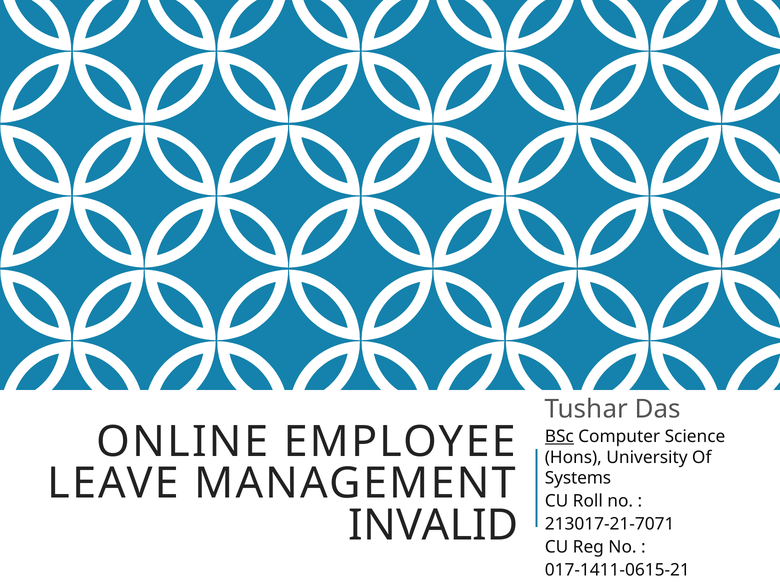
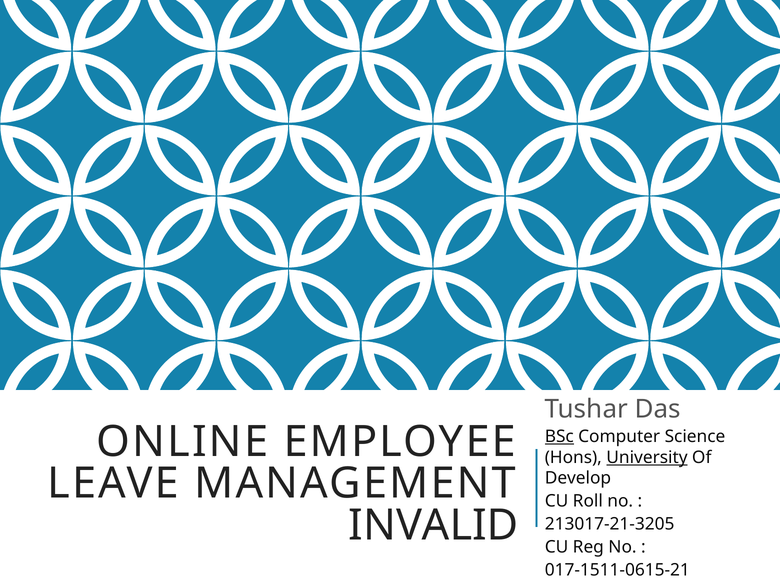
University underline: none -> present (647, 458)
Systems: Systems -> Develop (578, 478)
213017-21-7071: 213017-21-7071 -> 213017-21-3205 (610, 524)
017-1411-0615-21: 017-1411-0615-21 -> 017-1511-0615-21 (617, 570)
